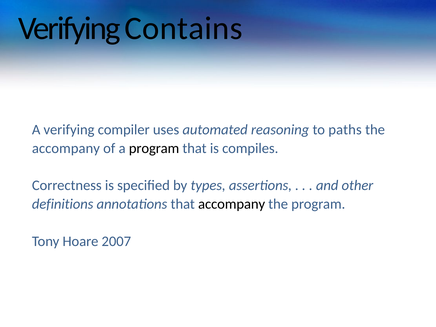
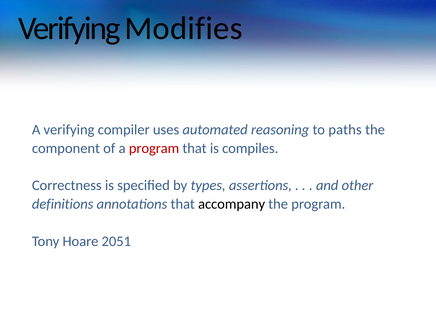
Contains: Contains -> Modifies (183, 28)
accompany: accompany -> component (66, 148)
program colour: black -> red (154, 148)
2007: 2007 -> 2051 (116, 241)
